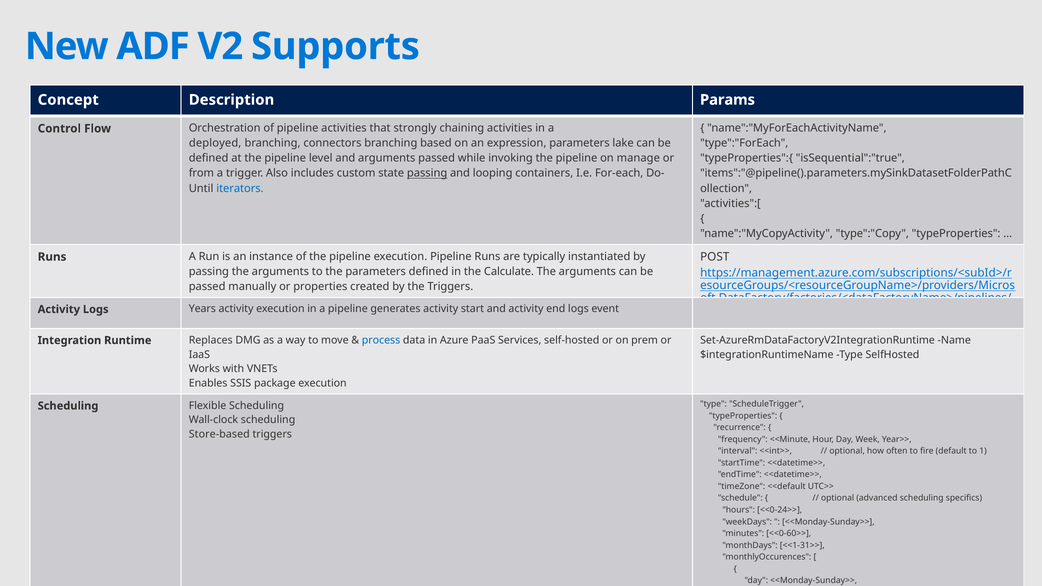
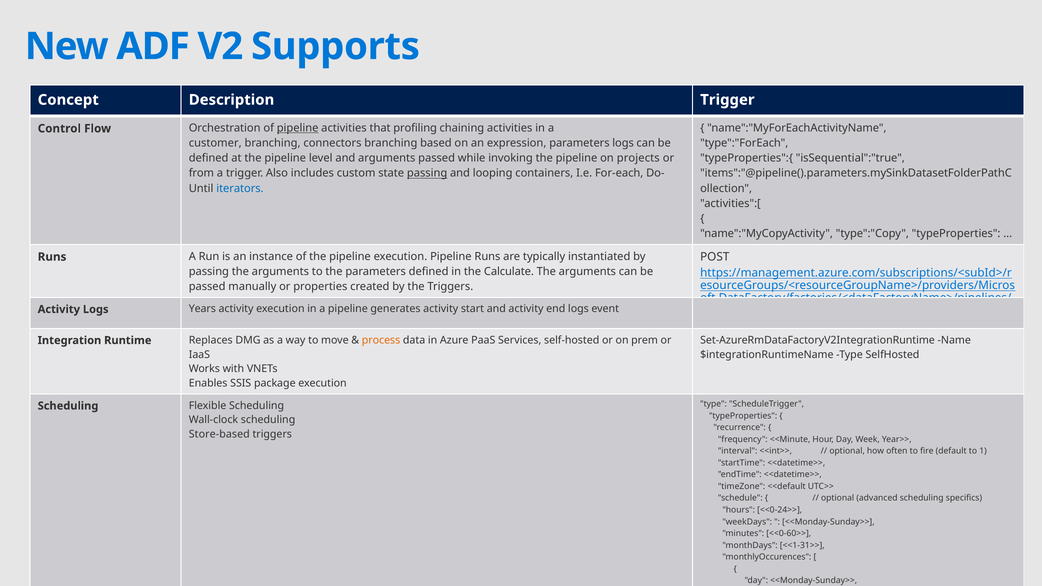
Description Params: Params -> Trigger (727, 100)
pipeline underline: none -> present (298, 128)
strongly: strongly -> profiling (415, 128)
deployed: deployed -> customer (215, 143)
parameters lake: lake -> logs (623, 143)
manage: manage -> projects (638, 158)
process colour: blue -> orange (381, 340)
